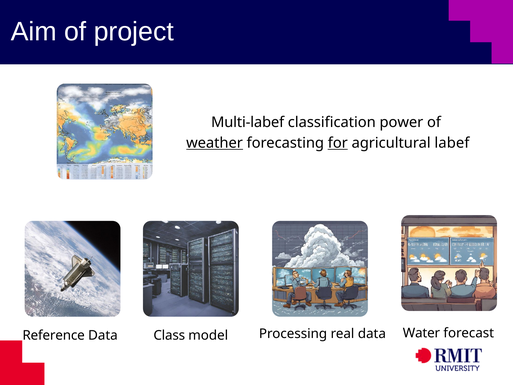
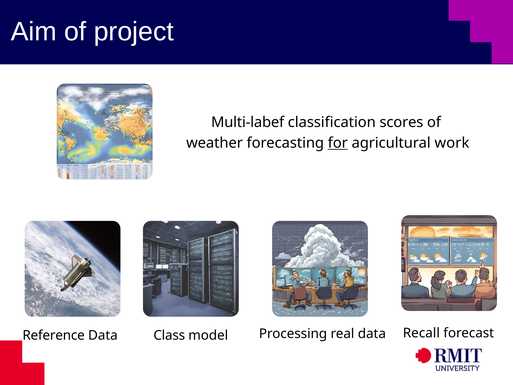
power: power -> scores (401, 122)
weather underline: present -> none (215, 143)
labef: labef -> work (452, 143)
Water: Water -> Recall (421, 333)
